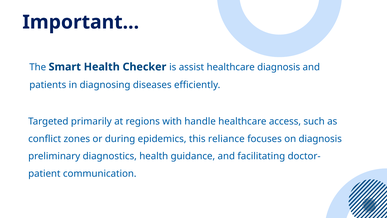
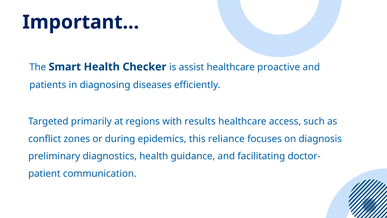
healthcare diagnosis: diagnosis -> proactive (279, 67)
handle: handle -> results (200, 121)
